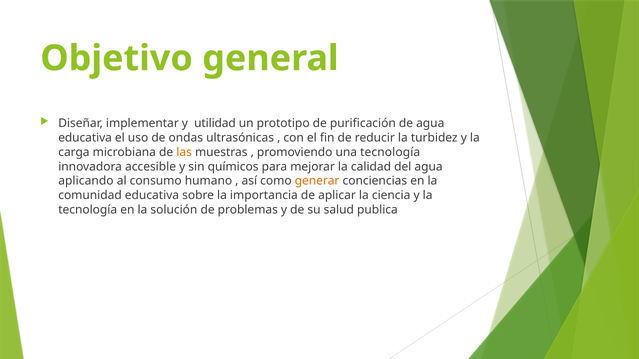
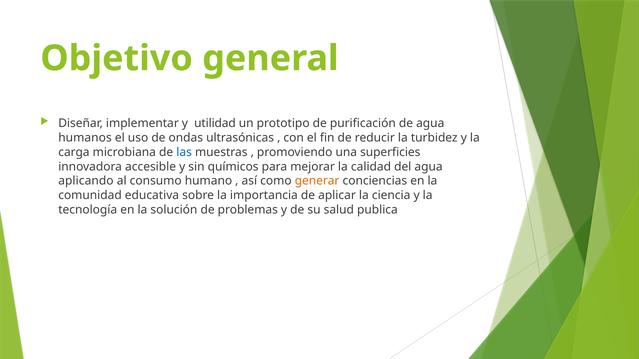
educativa: educativa -> humanos (85, 138)
las colour: orange -> blue (184, 152)
una tecnología: tecnología -> superficies (390, 152)
